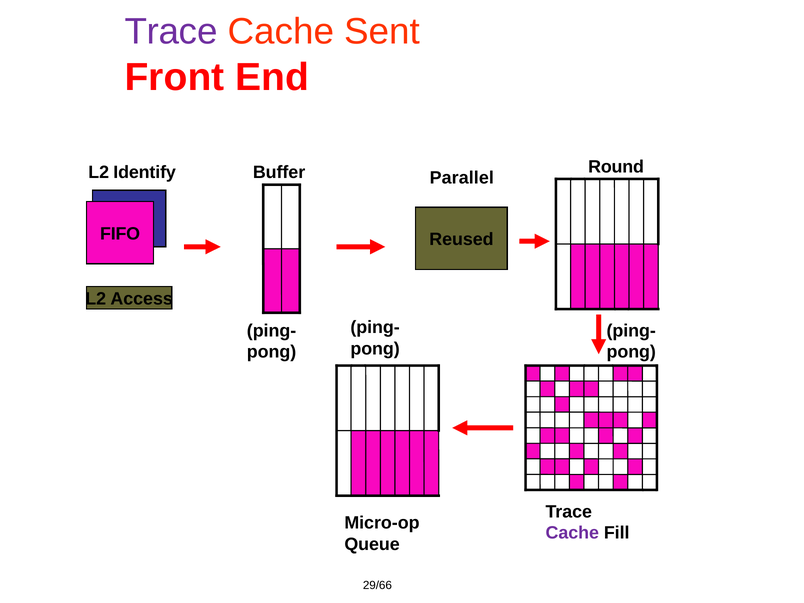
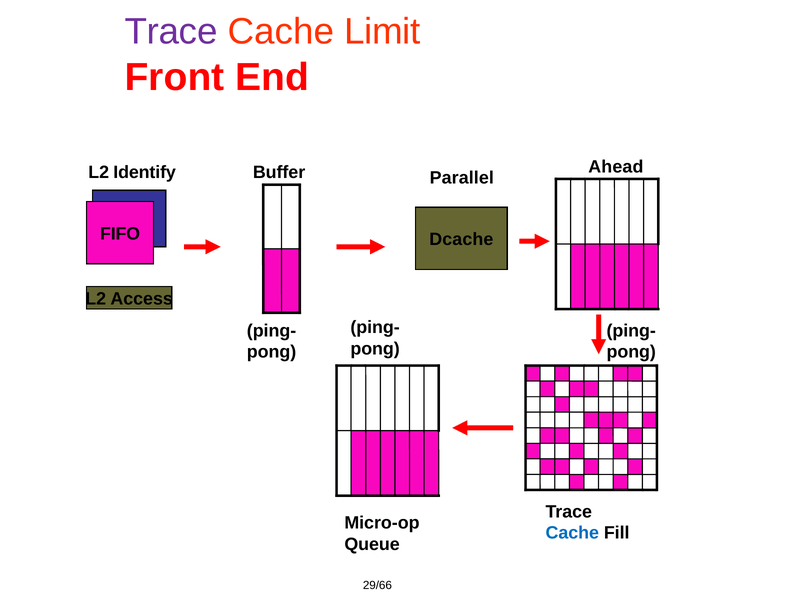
Sent: Sent -> Limit (382, 32)
Round: Round -> Ahead (616, 167)
Reused: Reused -> Dcache (461, 240)
Cache colour: purple -> blue (572, 533)
